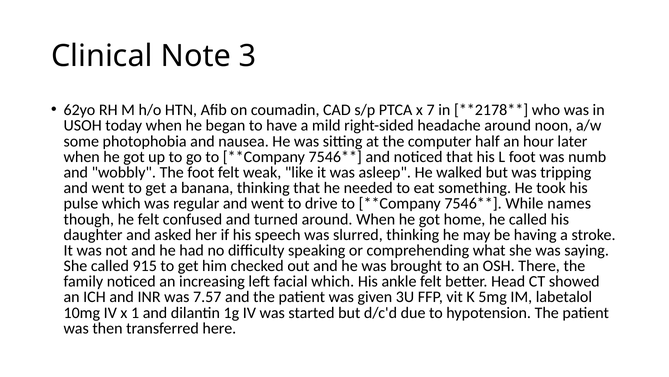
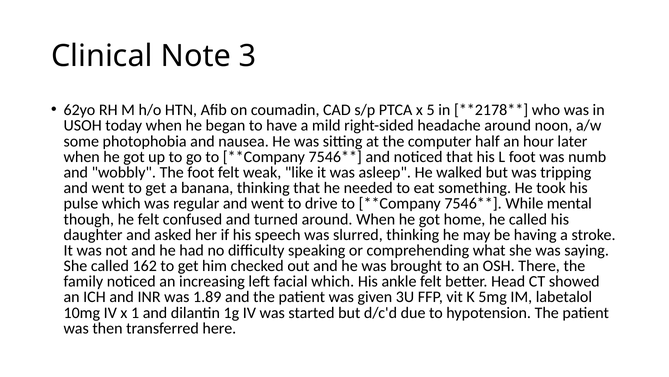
7: 7 -> 5 (431, 110)
names: names -> mental (569, 203)
915: 915 -> 162 (145, 266)
7.57: 7.57 -> 1.89 (207, 297)
